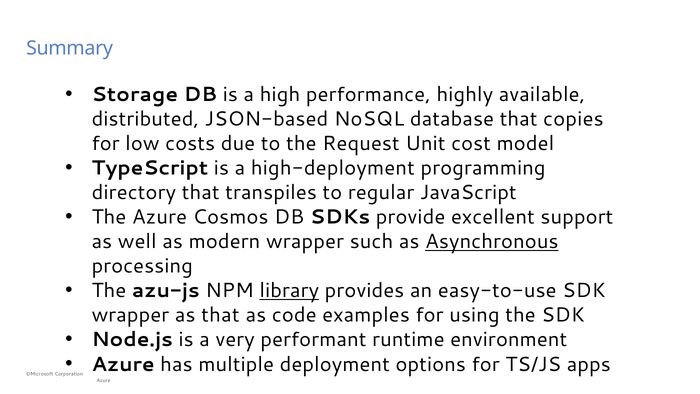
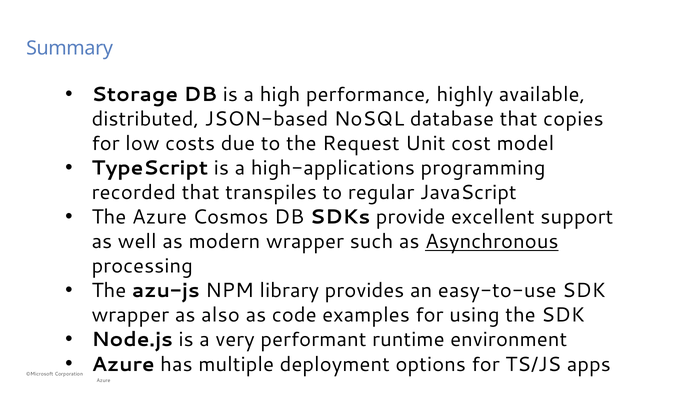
high-deployment: high-deployment -> high-applications (333, 168)
directory: directory -> recorded (134, 192)
library underline: present -> none (289, 290)
as that: that -> also (220, 315)
